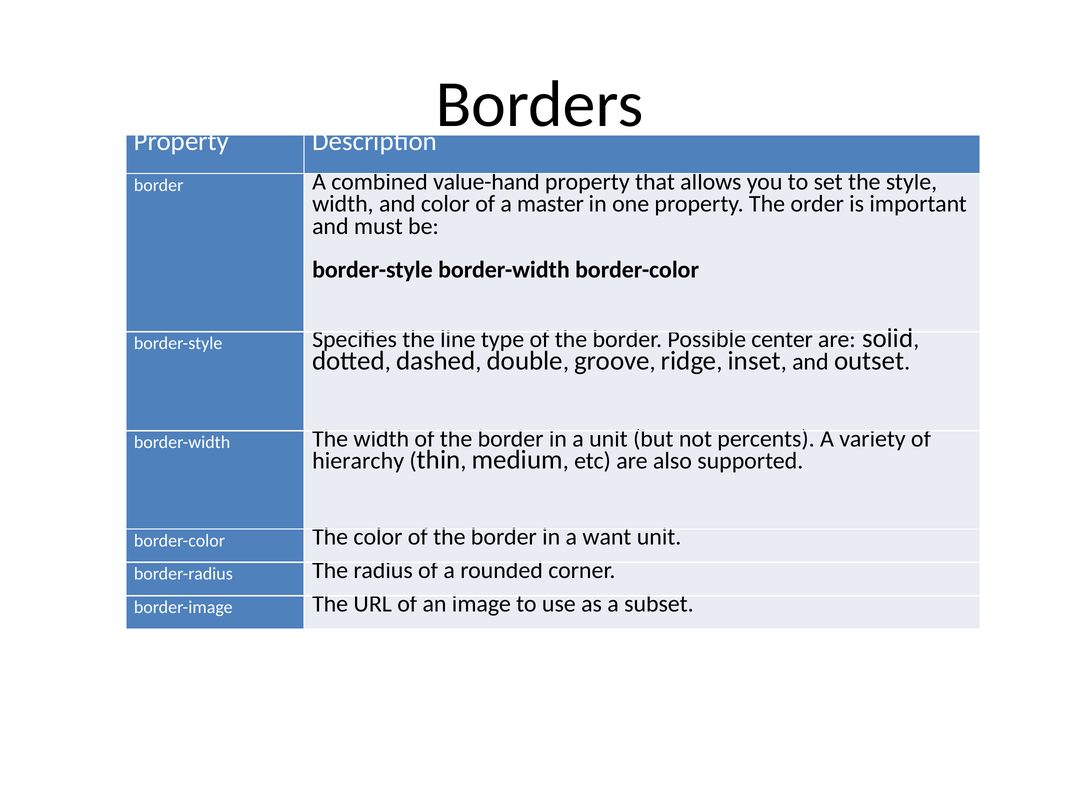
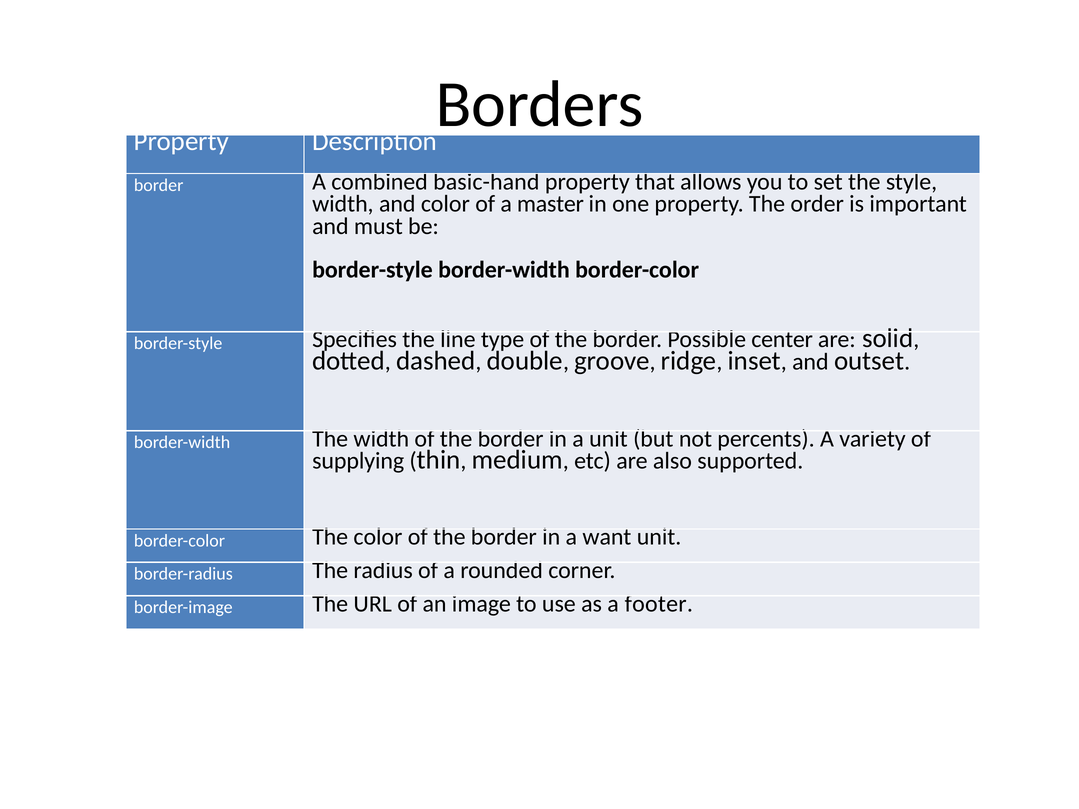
value-hand: value-hand -> basic-hand (486, 182)
hierarchy: hierarchy -> supplying (358, 461)
subset: subset -> footer (659, 604)
